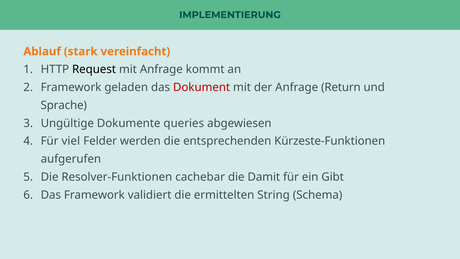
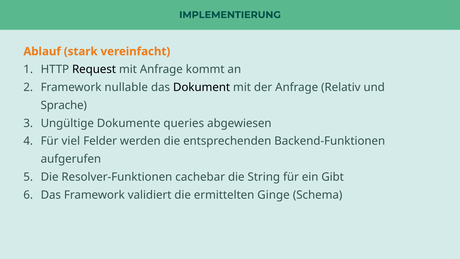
geladen: geladen -> nullable (126, 87)
Dokument colour: red -> black (202, 87)
Return: Return -> Relativ (341, 87)
Kürzeste-Funktionen: Kürzeste-Funktionen -> Backend-Funktionen (330, 141)
Damit: Damit -> String (264, 177)
String: String -> Ginge (274, 195)
